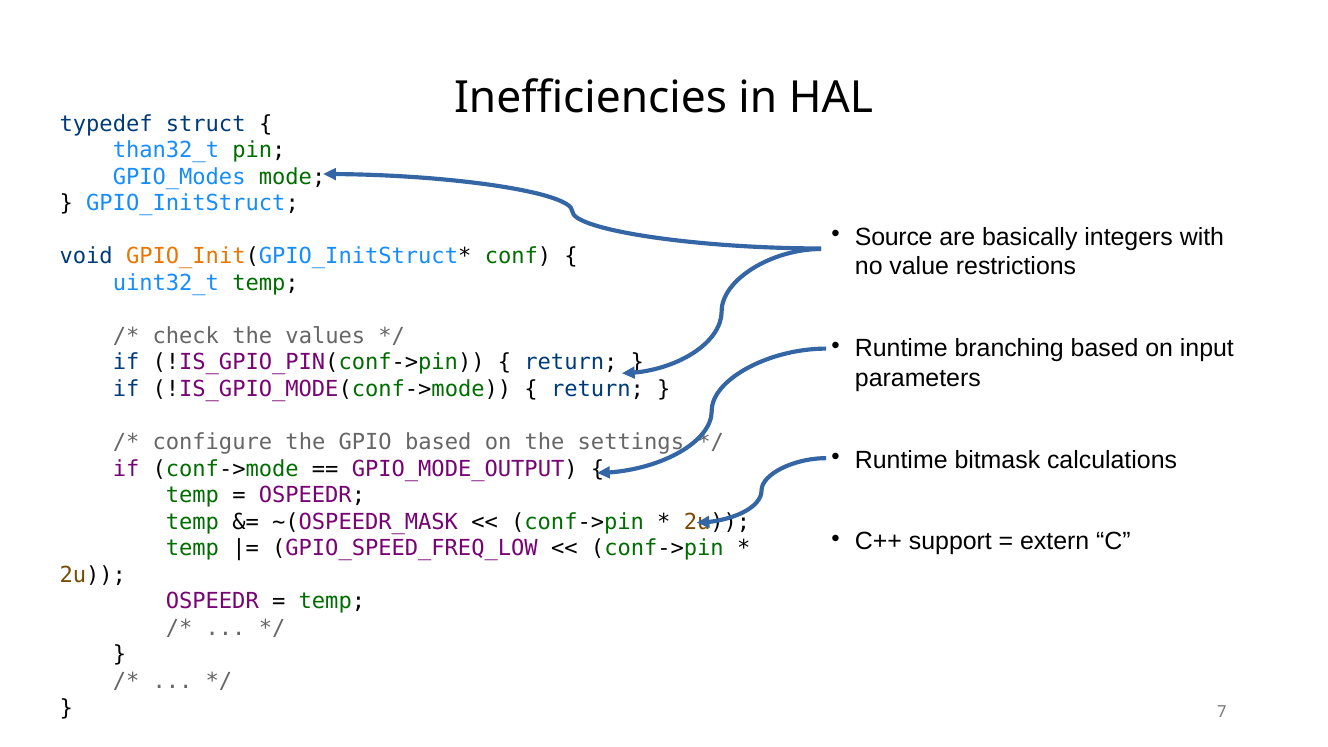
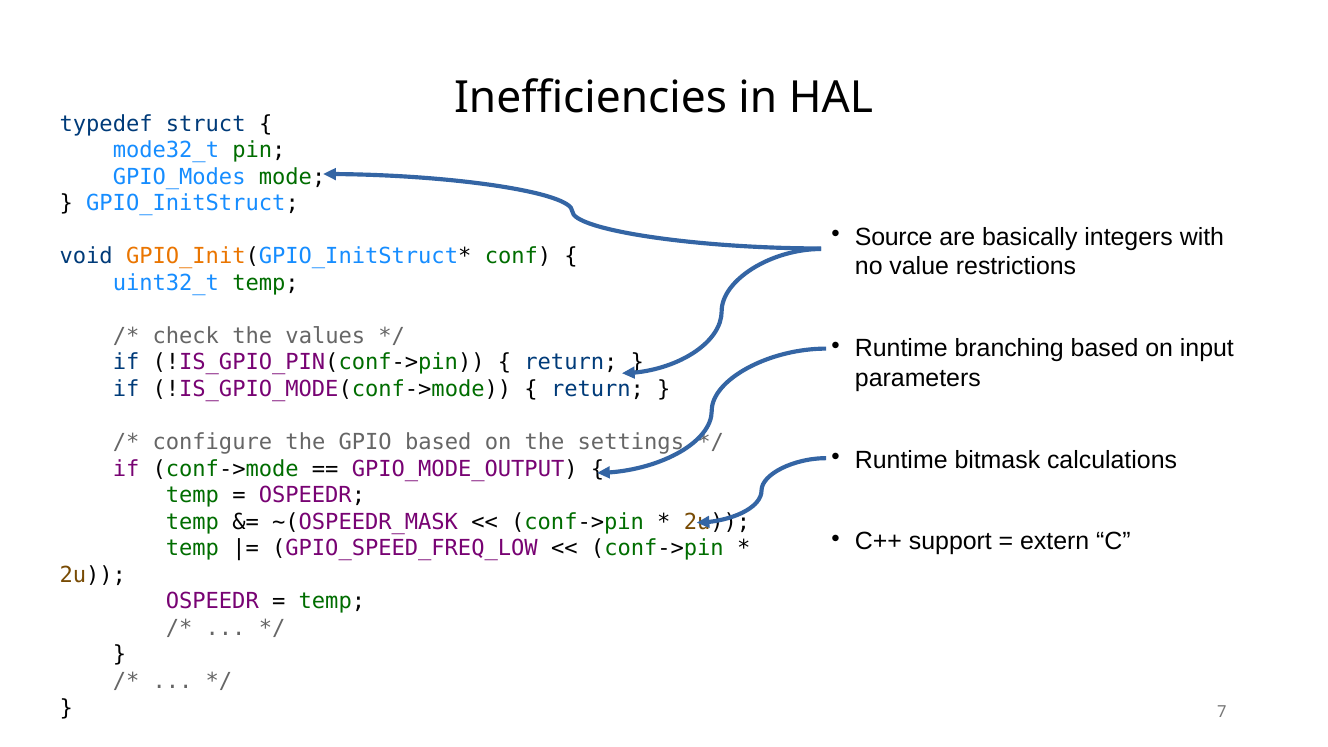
than32_t: than32_t -> mode32_t (166, 150)
